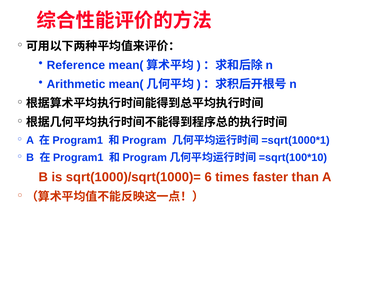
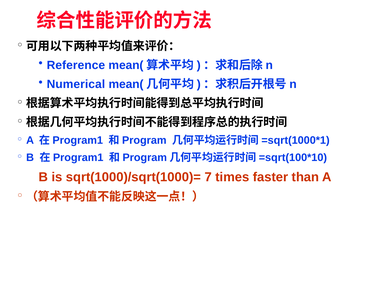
Arithmetic: Arithmetic -> Numerical (76, 84)
6: 6 -> 7 (208, 177)
